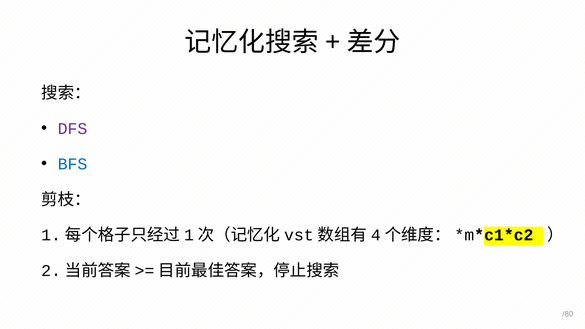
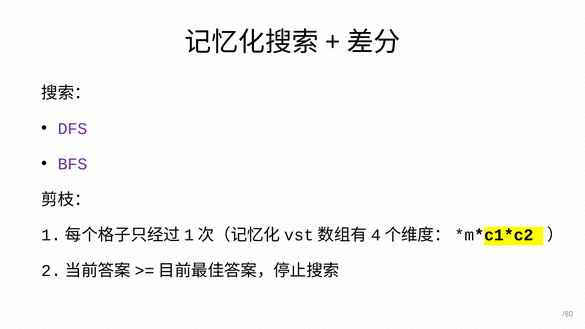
BFS colour: blue -> purple (72, 164)
